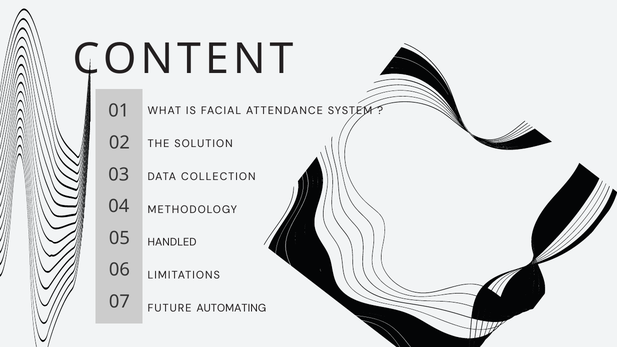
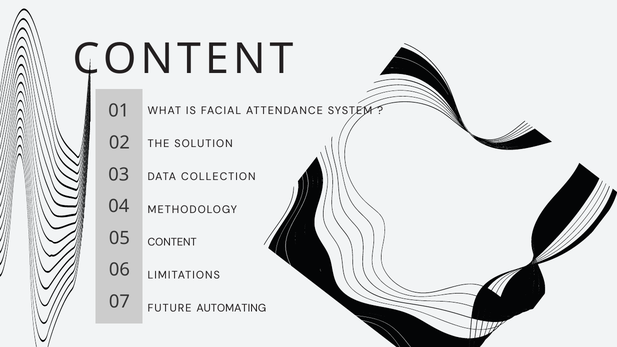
HANDLED: HANDLED -> CONTENT (172, 242)
